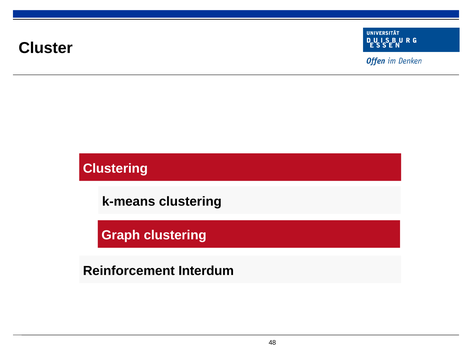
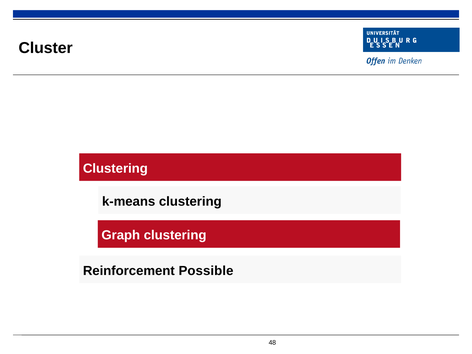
Interdum: Interdum -> Possible (206, 271)
